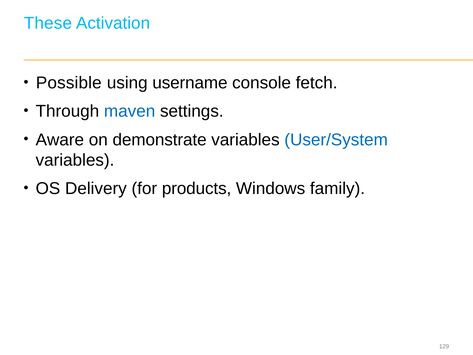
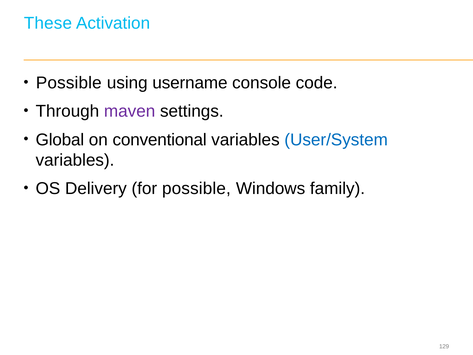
fetch: fetch -> code (317, 83)
maven colour: blue -> purple (130, 111)
Aware: Aware -> Global (60, 140)
demonstrate: demonstrate -> conventional (160, 140)
for products: products -> possible (196, 188)
